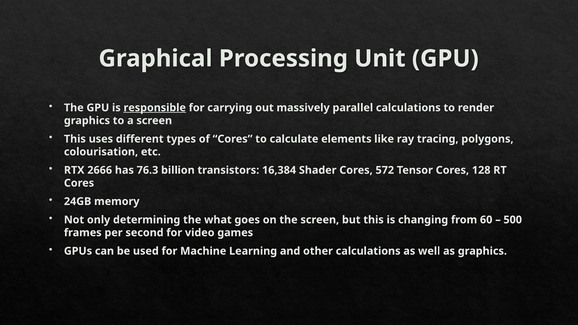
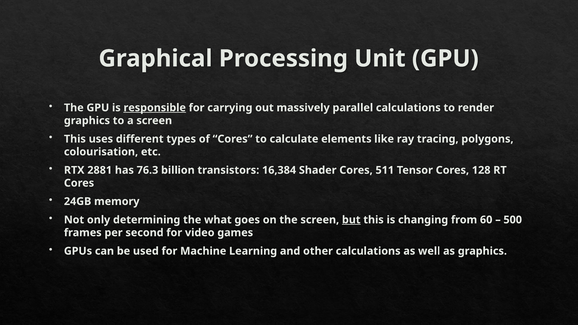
2666: 2666 -> 2881 (100, 170)
572: 572 -> 511 (385, 170)
but underline: none -> present (351, 220)
